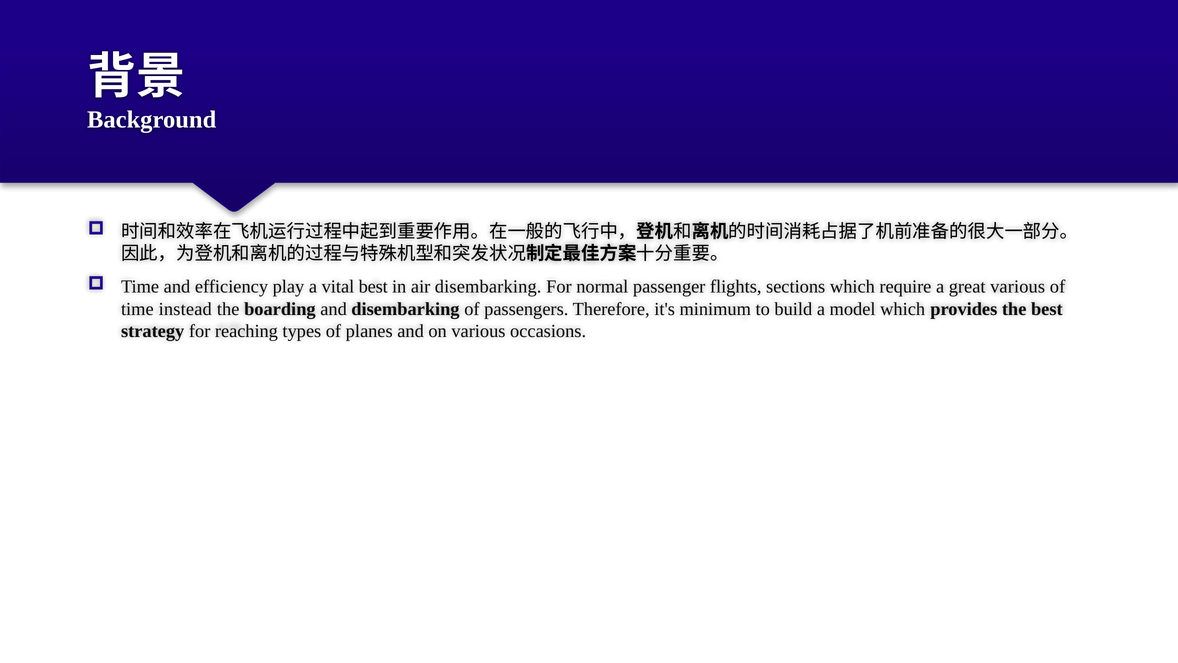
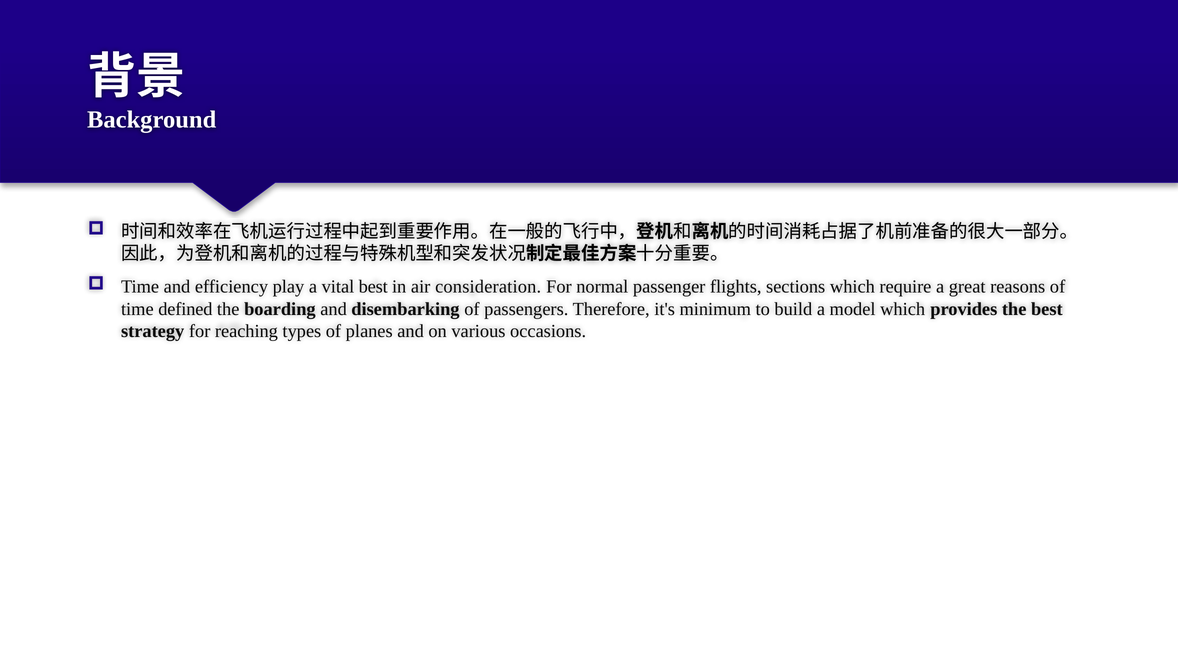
air disembarking: disembarking -> consideration (488, 287)
great various: various -> reasons (1018, 287)
instead: instead -> defined (185, 309)
